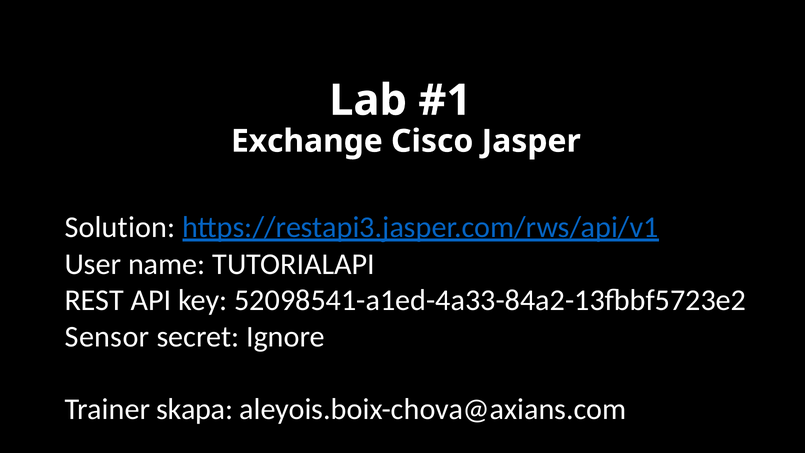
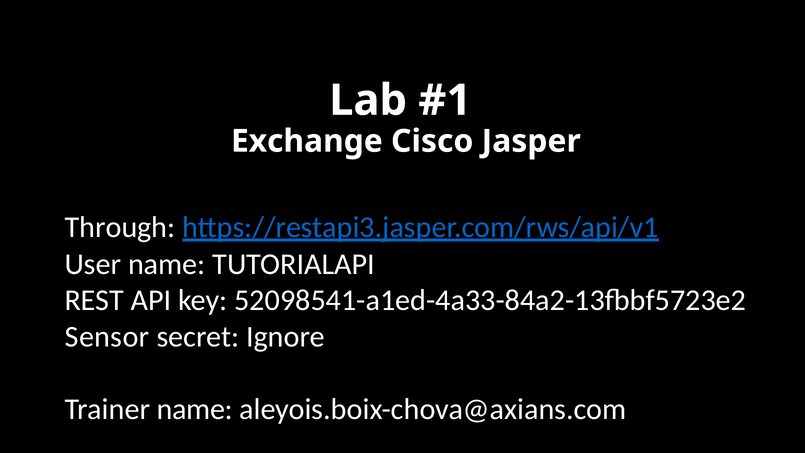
Solution: Solution -> Through (120, 227)
Trainer skapa: skapa -> name (195, 409)
